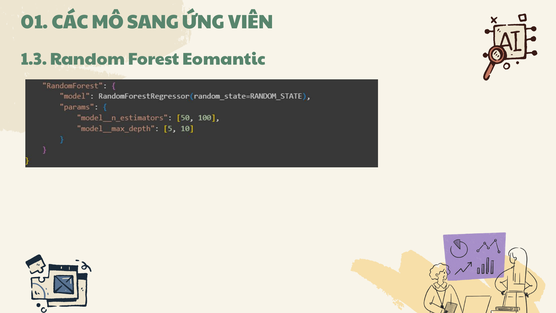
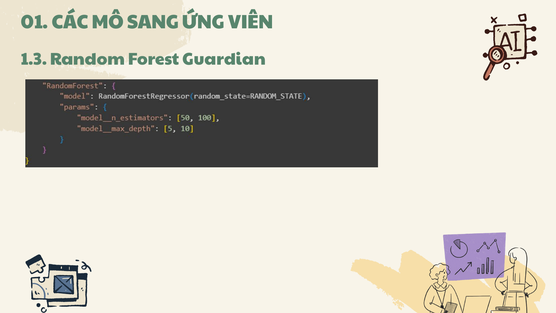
Eomantic: Eomantic -> Guardian (224, 59)
